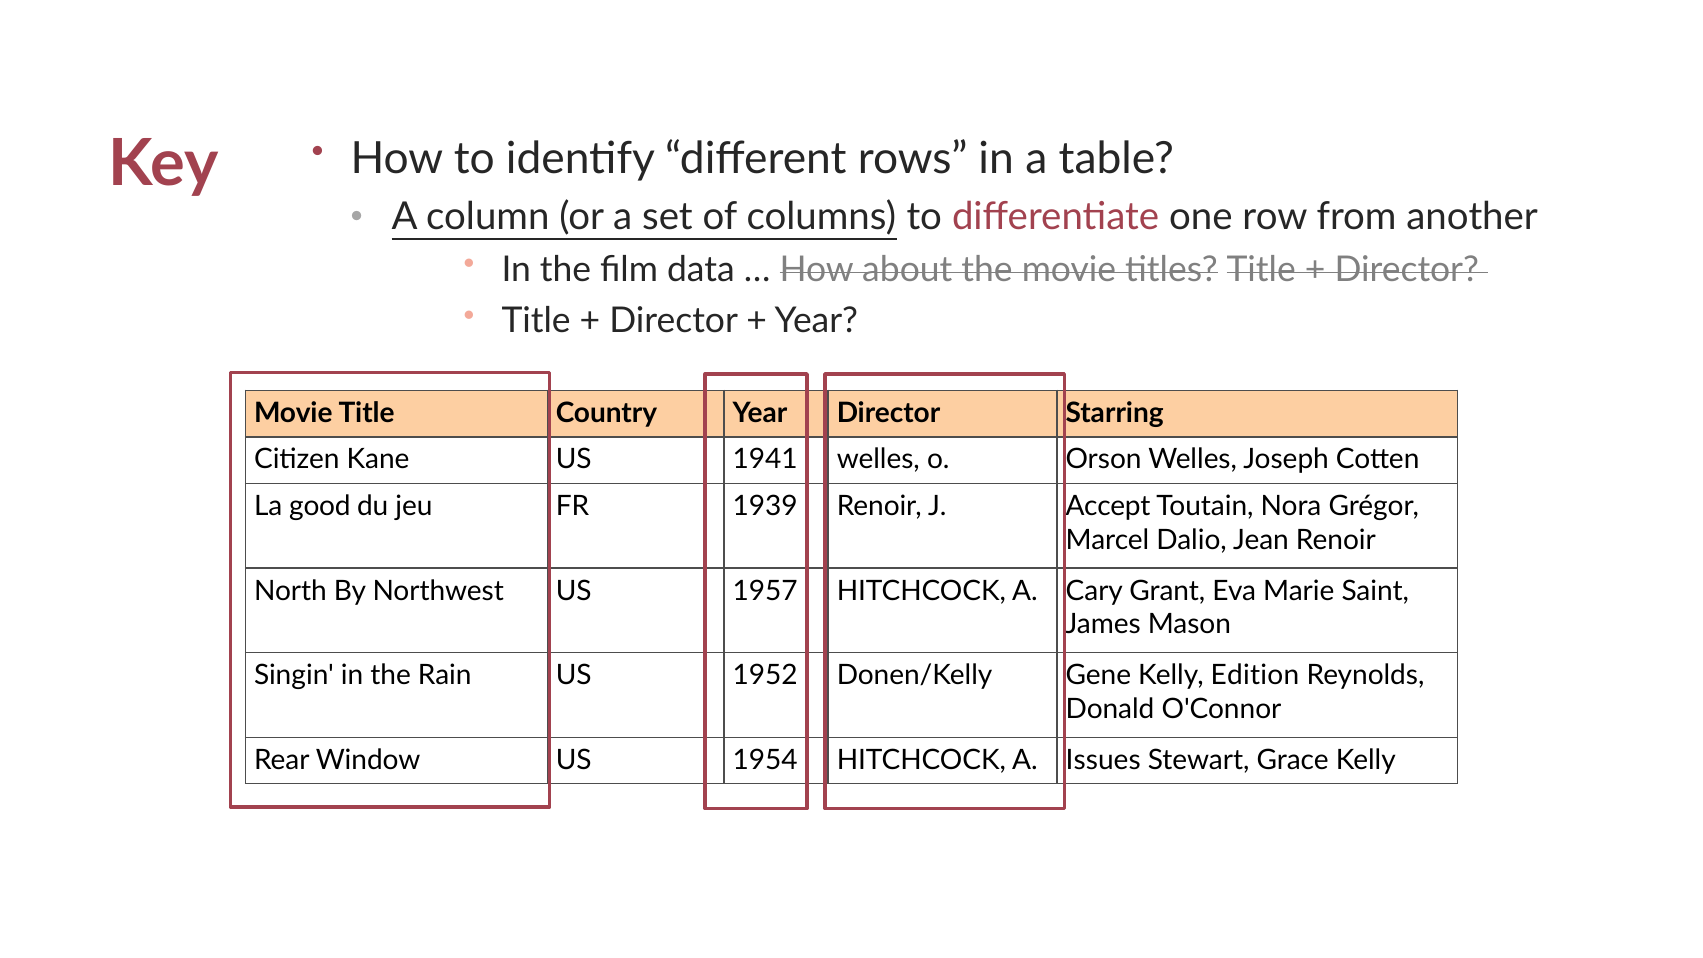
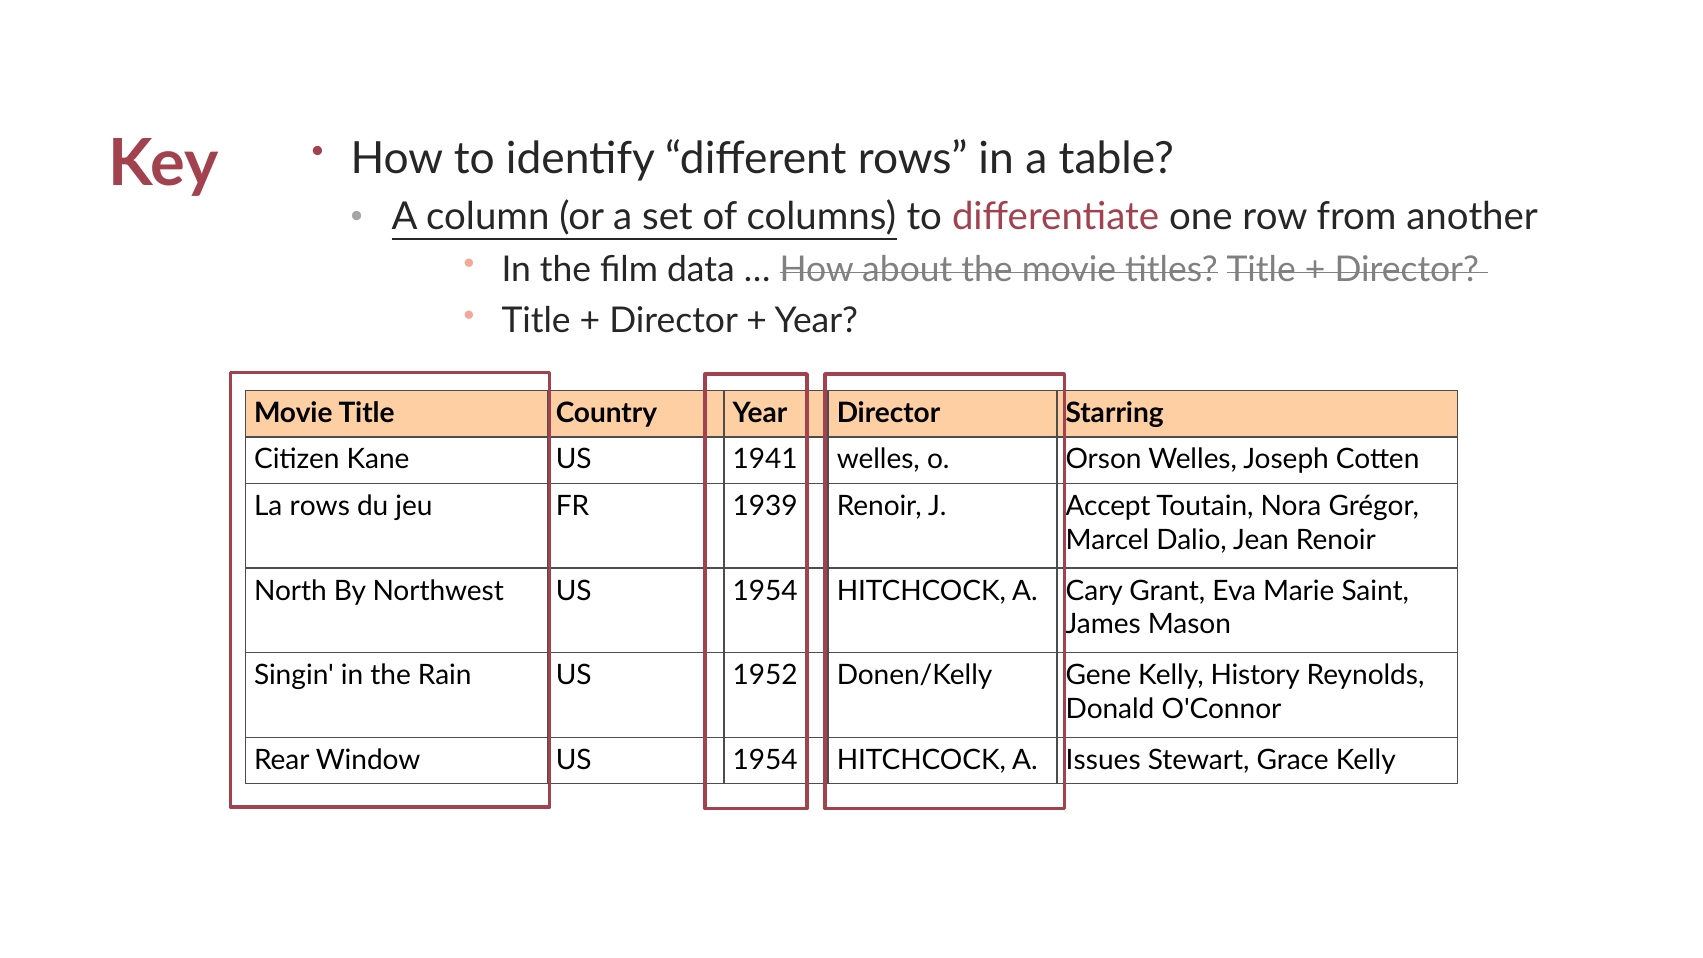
La good: good -> rows (320, 506)
Northwest US 1957: 1957 -> 1954 (765, 591)
Edition: Edition -> History (1255, 675)
